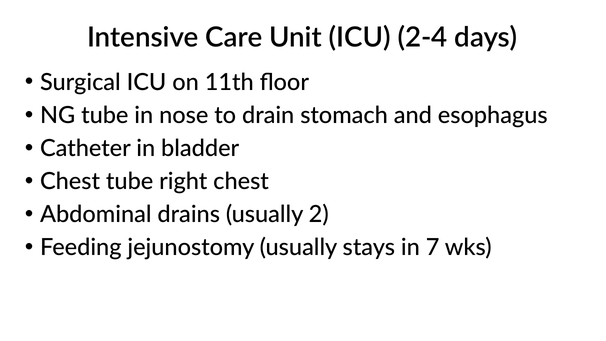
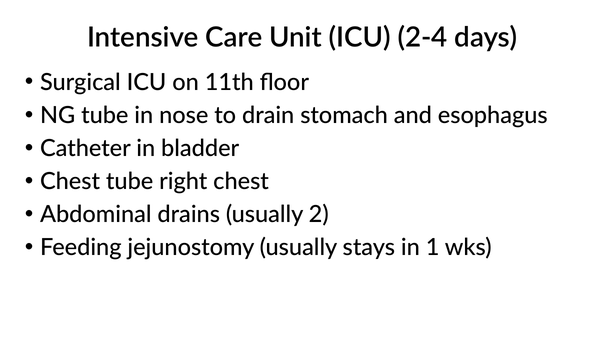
7: 7 -> 1 (433, 248)
